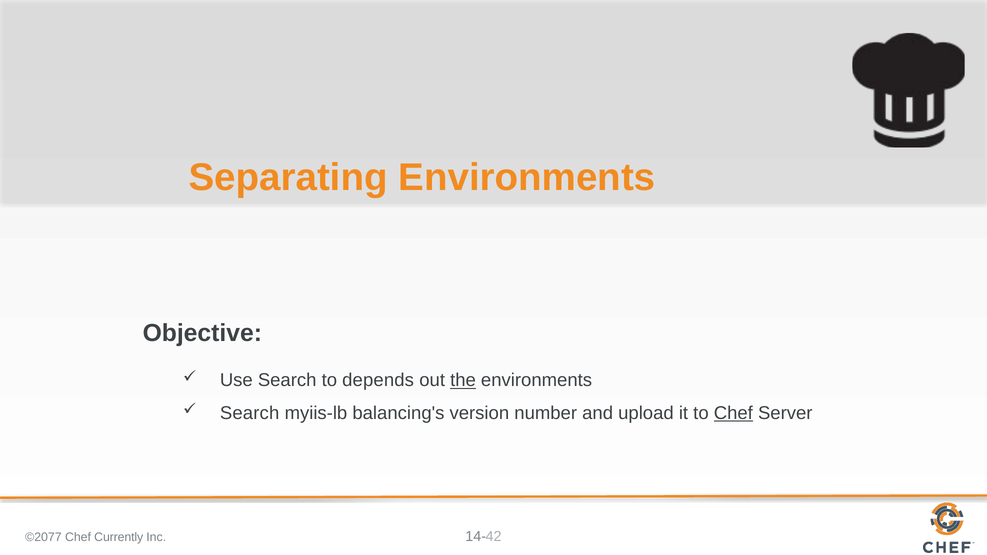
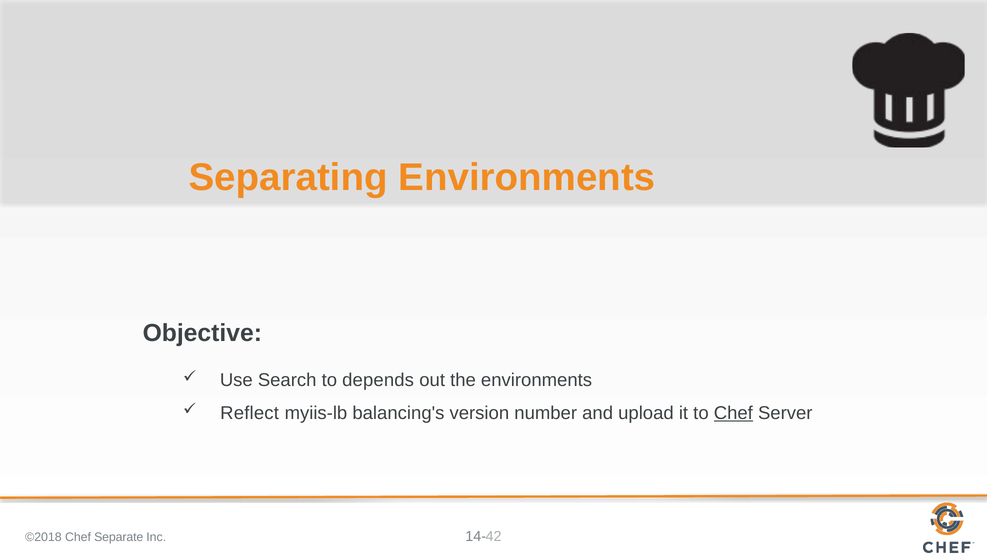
the underline: present -> none (463, 380)
Search: Search -> Reflect (250, 413)
©2077: ©2077 -> ©2018 (43, 537)
Currently: Currently -> Separate (119, 537)
